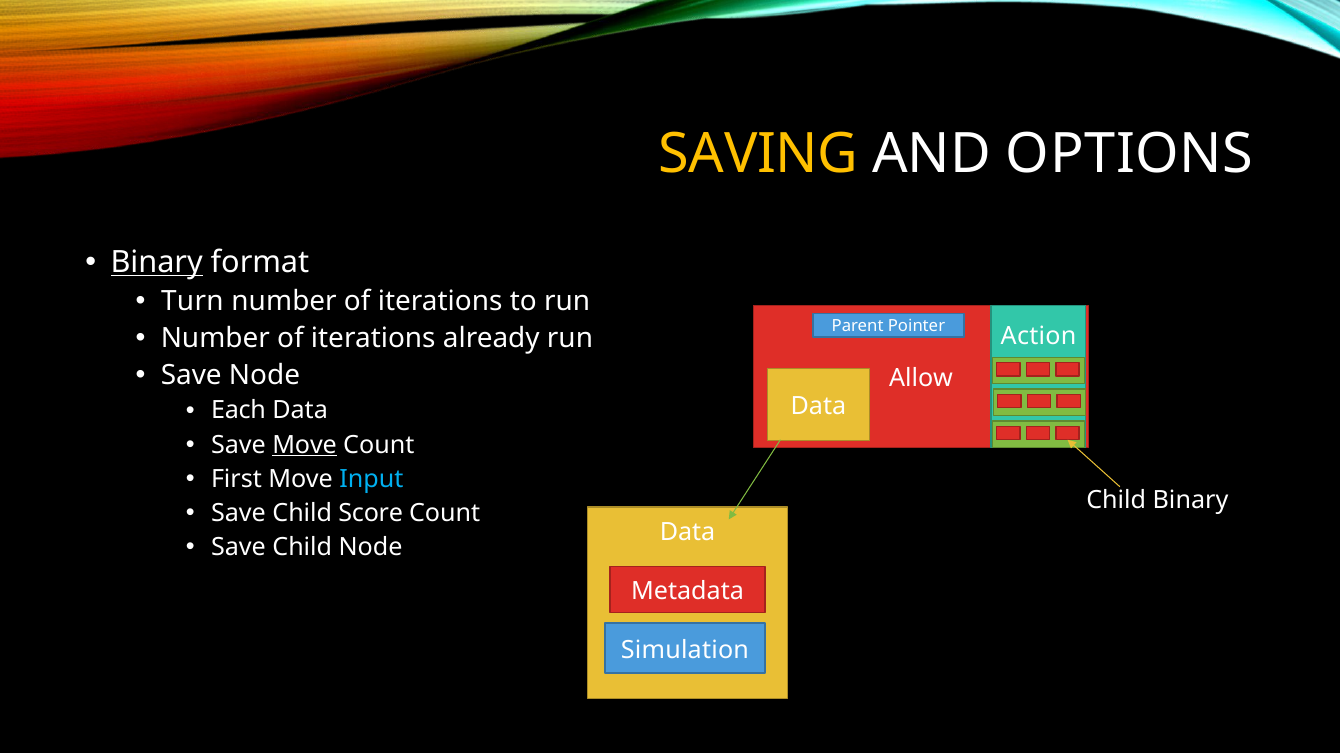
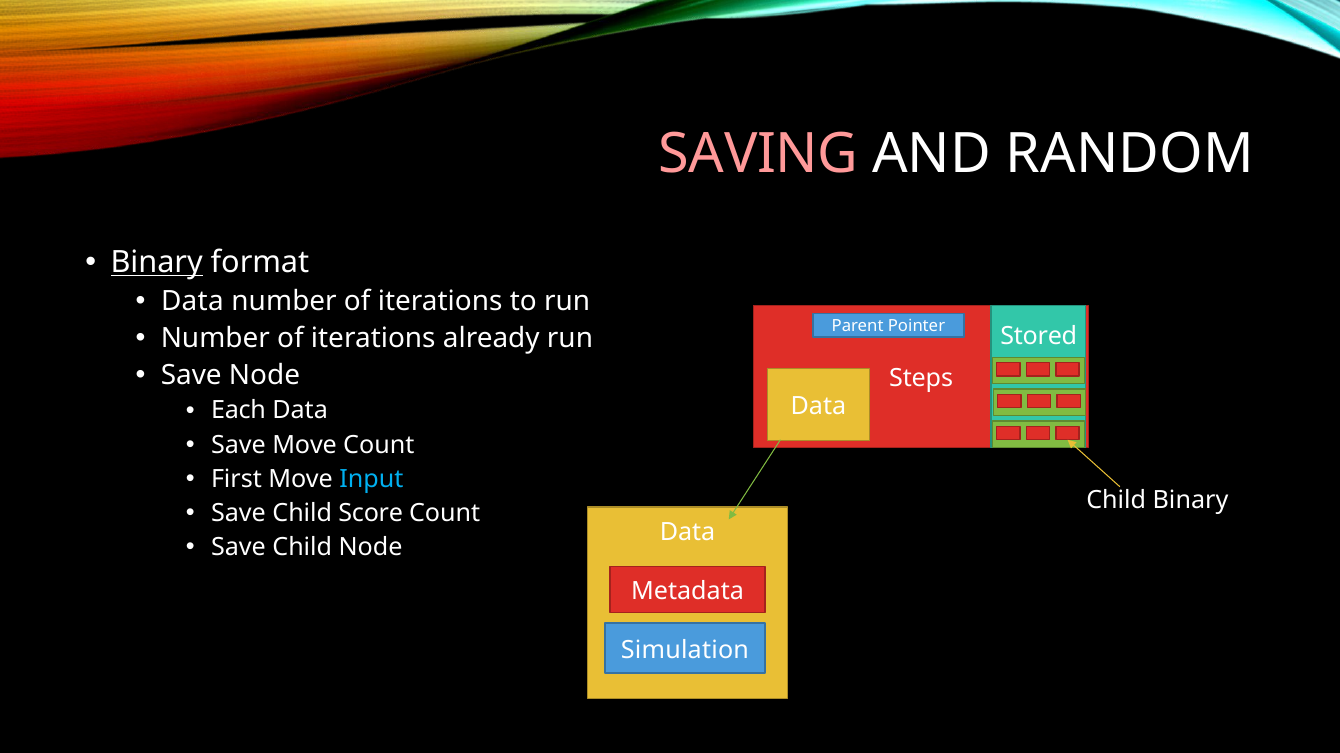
SAVING colour: yellow -> pink (758, 155)
OPTIONS: OPTIONS -> RANDOM (1130, 155)
Turn: Turn -> Data (192, 301)
Action: Action -> Stored (1039, 336)
Allow: Allow -> Steps (921, 379)
Move underline: present -> none (305, 445)
